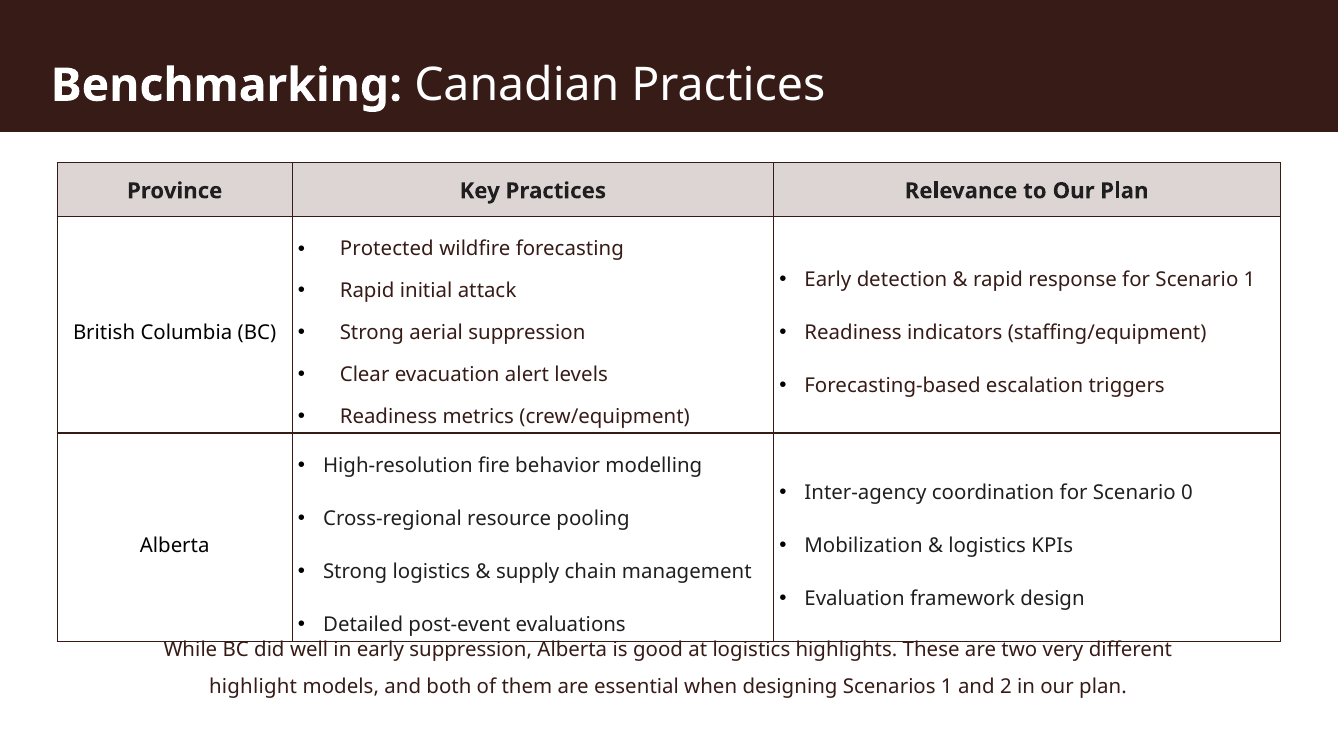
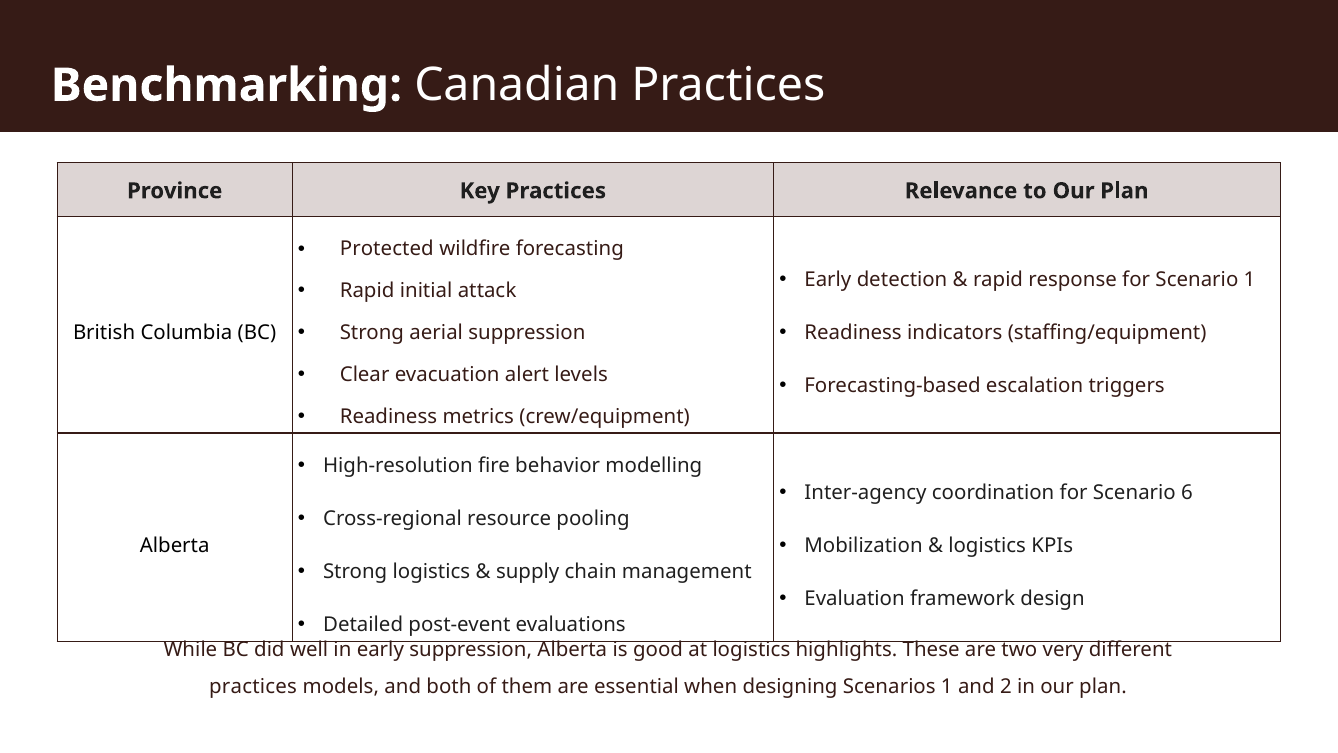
0: 0 -> 6 (1187, 492)
highlight: highlight -> practices (253, 686)
